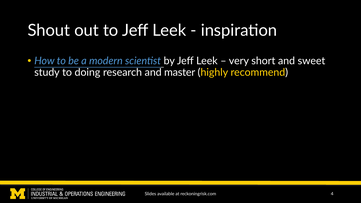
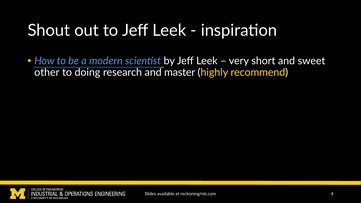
study: study -> other (47, 72)
